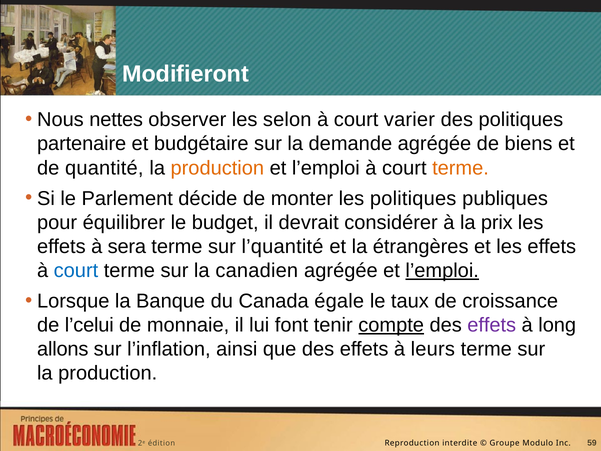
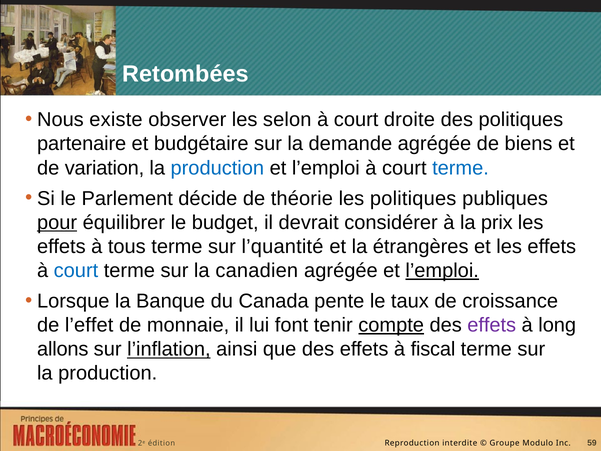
Modifieront: Modifieront -> Retombées (185, 74)
nettes: nettes -> existe (116, 120)
varier: varier -> droite (409, 120)
quantité: quantité -> variation (105, 168)
production colour: orange -> blue (217, 168)
terme colour: orange -> blue (461, 168)
monter: monter -> théorie (302, 198)
pour underline: none -> present (57, 222)
sera: sera -> tous (127, 246)
égale: égale -> pente (339, 301)
l’celui: l’celui -> l’effet (89, 325)
l’inflation underline: none -> present (169, 349)
leurs: leurs -> fiscal (433, 349)
